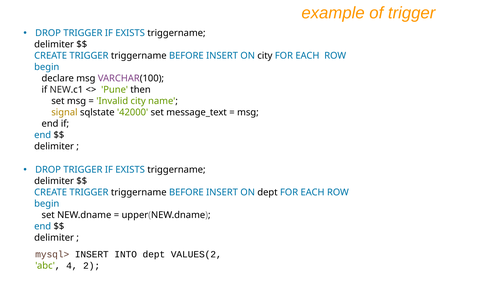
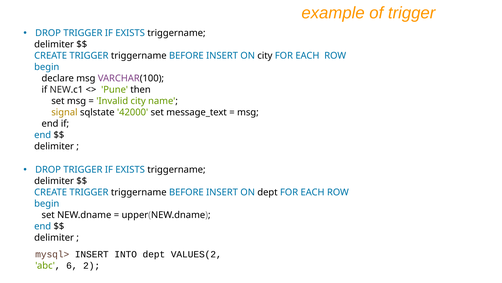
4: 4 -> 6 (72, 265)
